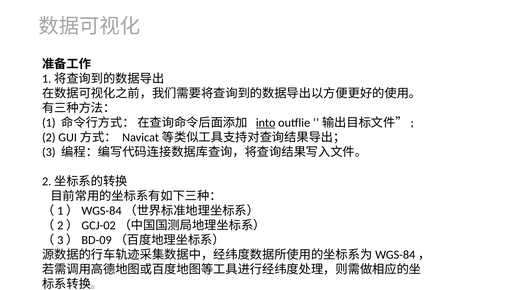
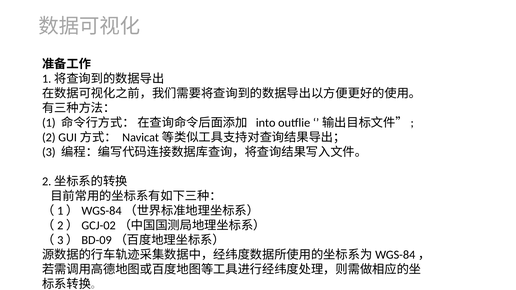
into underline: present -> none (266, 123)
